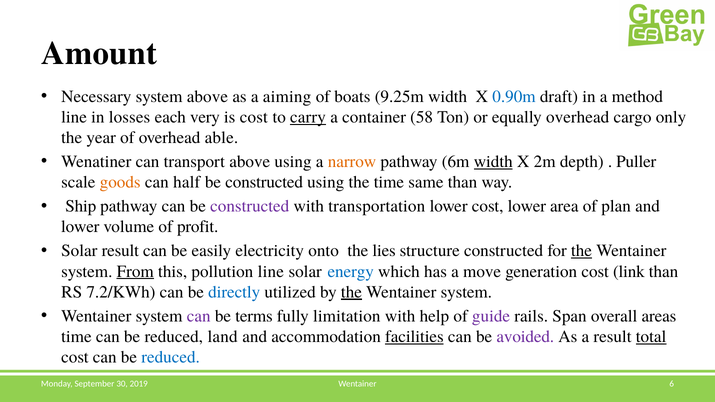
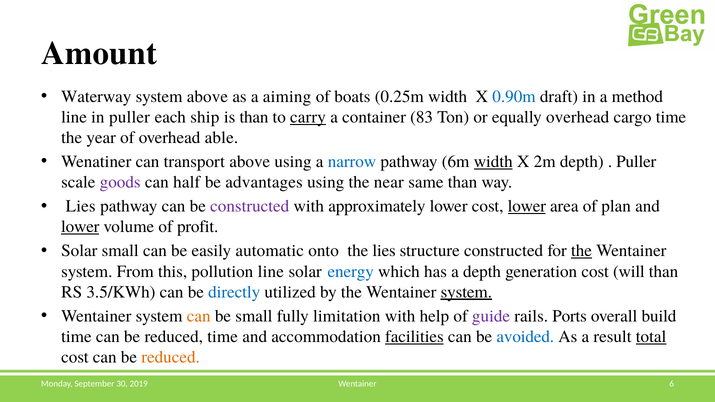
Necessary: Necessary -> Waterway (96, 96)
9.25m: 9.25m -> 0.25m (399, 96)
in losses: losses -> puller (130, 117)
very: very -> ship (205, 117)
is cost: cost -> than (254, 117)
58: 58 -> 83 (422, 117)
cargo only: only -> time (671, 117)
narrow colour: orange -> blue (352, 162)
goods colour: orange -> purple (120, 182)
constructed: constructed -> advantages (264, 182)
the time: time -> near (389, 182)
Ship: Ship -> Lies (81, 206)
transportation: transportation -> approximately (377, 206)
lower underline: none -> present (527, 206)
lower underline: none -> present (80, 227)
Solar result: result -> small (120, 251)
electricity: electricity -> automatic (270, 251)
From underline: present -> none (135, 271)
a move: move -> depth (482, 271)
link: link -> will (629, 271)
7.2/KWh: 7.2/KWh -> 3.5/KWh (121, 292)
the underline: present -> none (351, 292)
system underline: none -> present (466, 292)
can colour: purple -> orange (199, 316)
be terms: terms -> small (254, 316)
Span: Span -> Ports (570, 316)
areas: areas -> build (659, 316)
reduced land: land -> time (223, 337)
avoided colour: purple -> blue (525, 337)
reduced colour: blue -> orange (171, 357)
